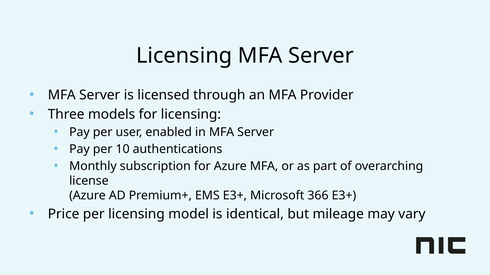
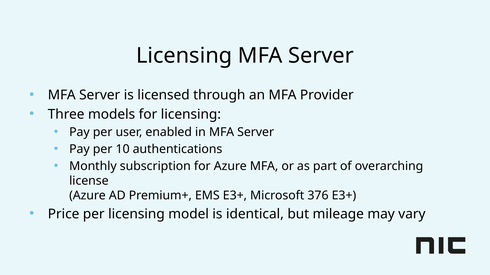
366: 366 -> 376 (318, 196)
